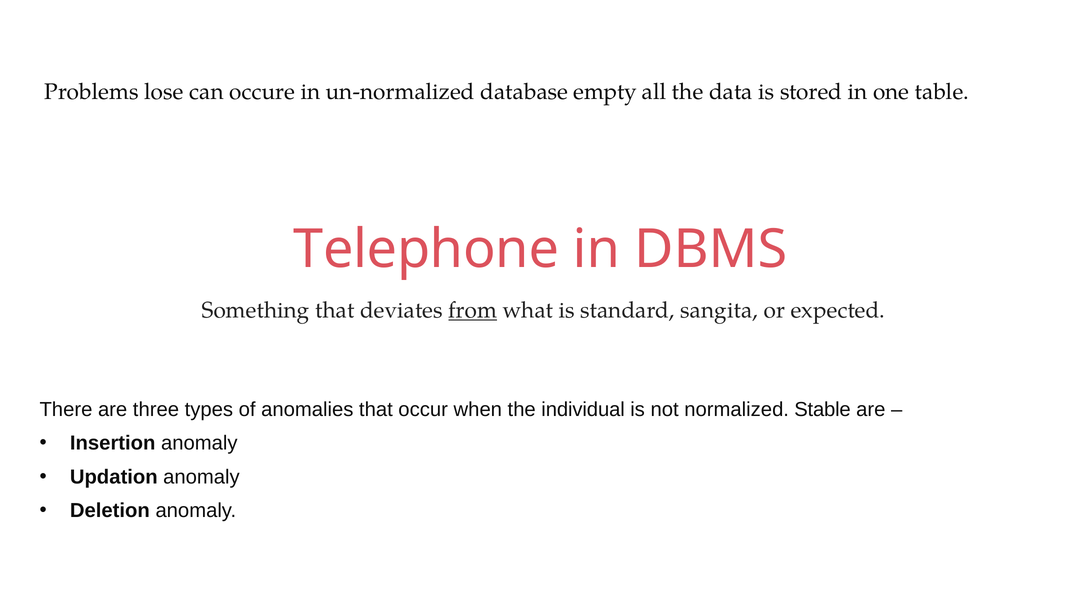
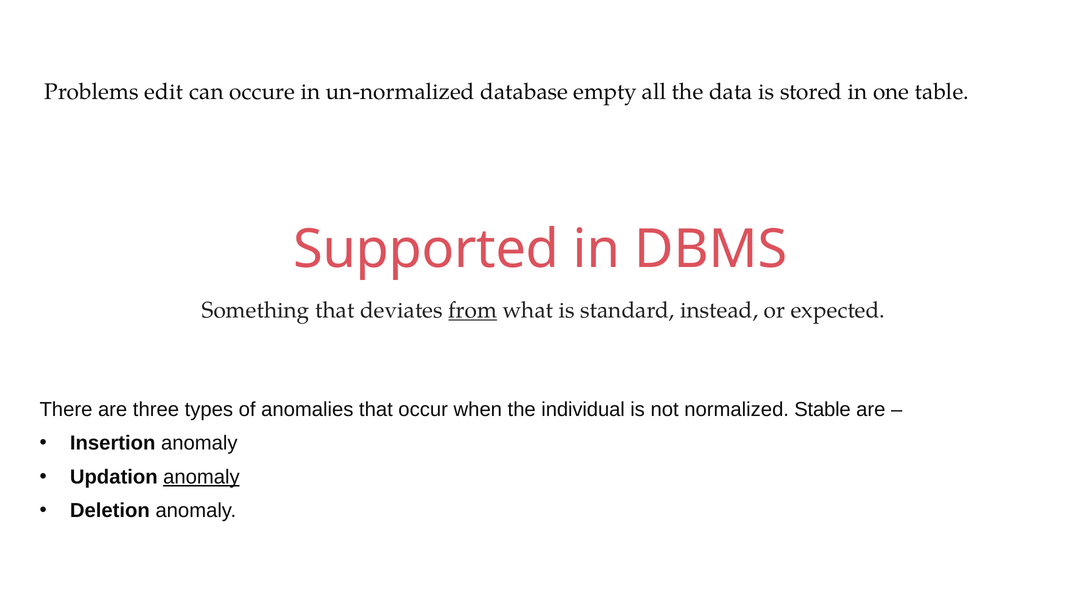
lose: lose -> edit (164, 92)
Telephone: Telephone -> Supported (426, 250)
sangita: sangita -> instead (719, 310)
anomaly underline: none -> present (201, 477)
